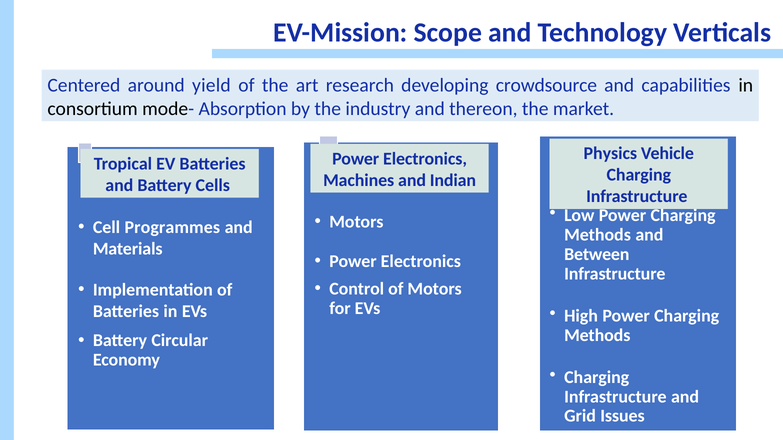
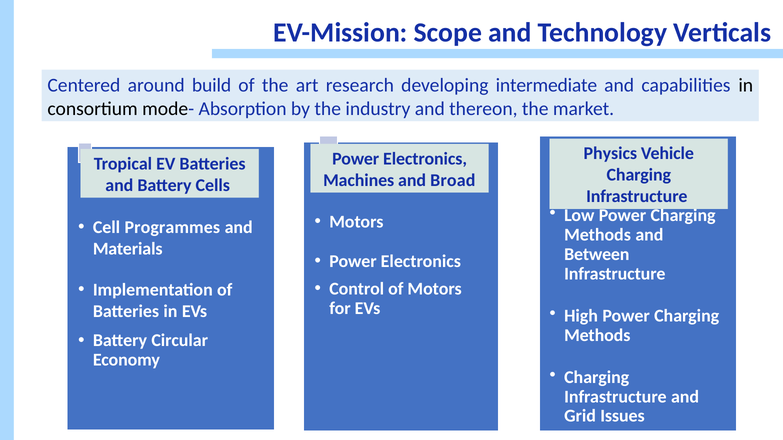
yield: yield -> build (212, 85)
crowdsource: crowdsource -> intermediate (546, 85)
Indian: Indian -> Broad (453, 180)
